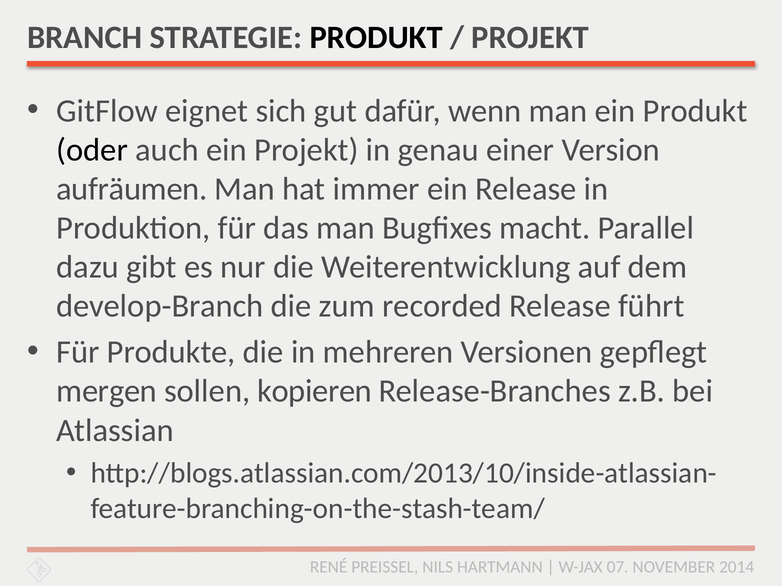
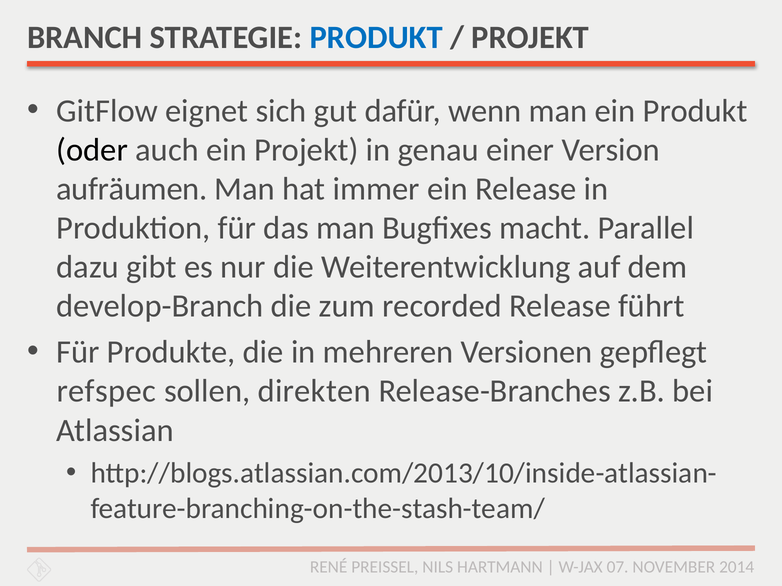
PRODUKT colour: black -> blue (376, 38)
mergen: mergen -> refspec (106, 392)
kopieren: kopieren -> direkten (314, 392)
